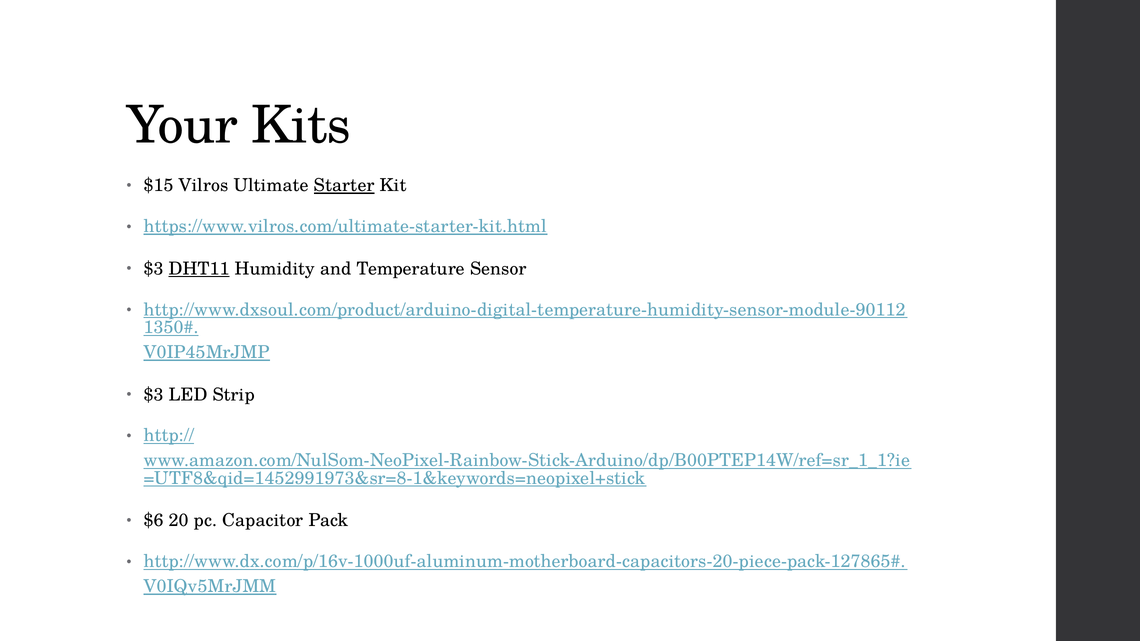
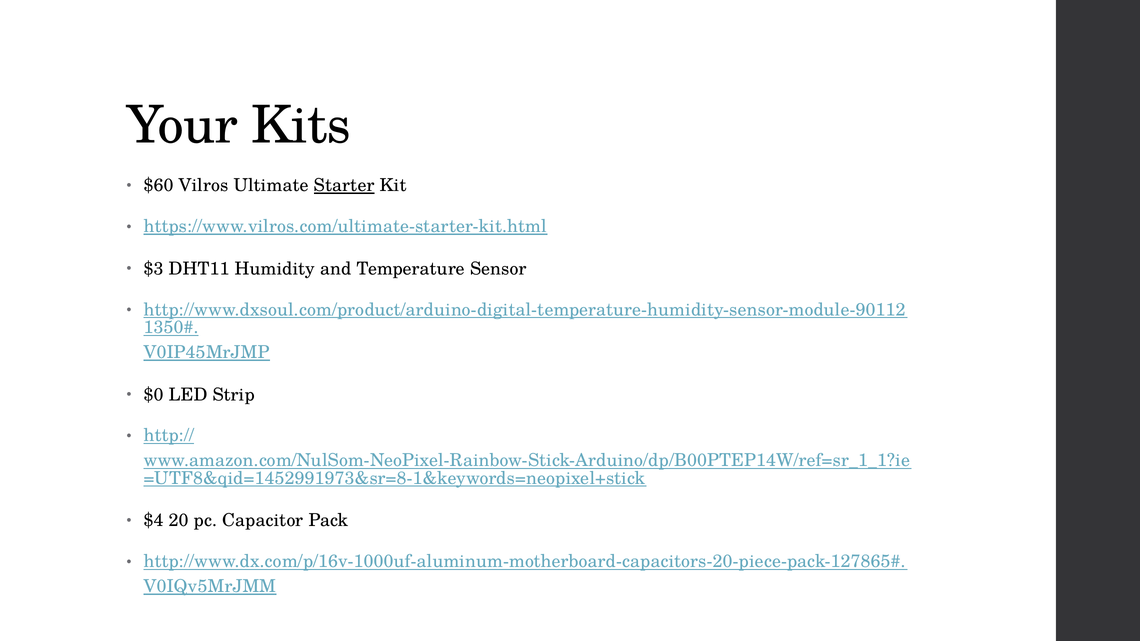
$15: $15 -> $60 (159, 186)
DHT11 underline: present -> none (199, 269)
$3: $3 -> $0 (154, 395)
$6: $6 -> $4 (154, 521)
